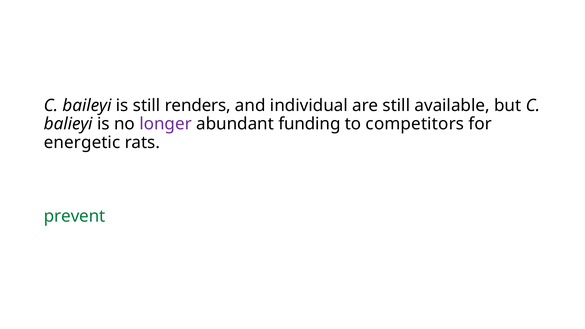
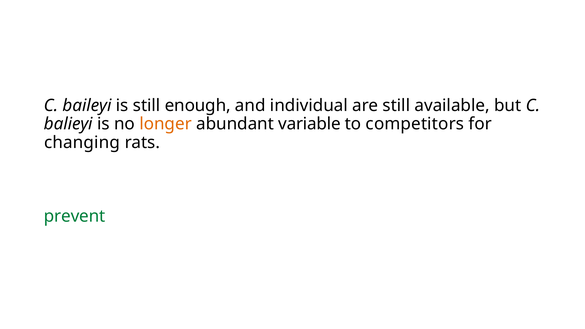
renders: renders -> enough (198, 106)
longer colour: purple -> orange (166, 124)
funding: funding -> variable (309, 124)
energetic: energetic -> changing (82, 142)
